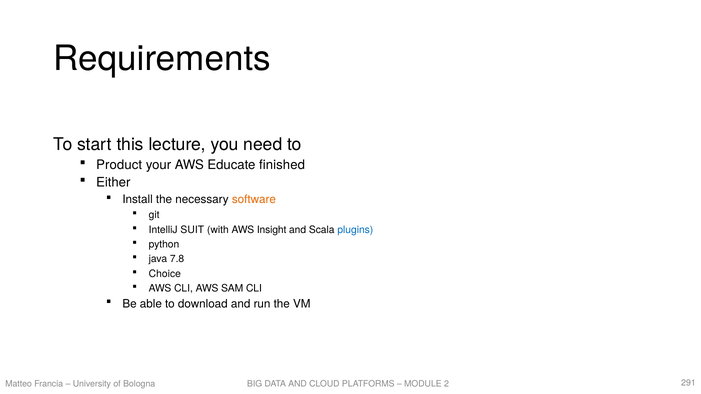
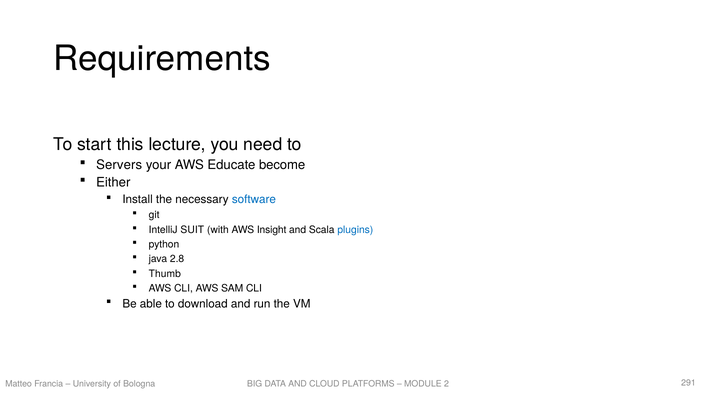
Product: Product -> Servers (119, 165)
finished: finished -> become (282, 165)
software colour: orange -> blue (254, 200)
7.8: 7.8 -> 2.8 (177, 259)
Choice: Choice -> Thumb (165, 274)
